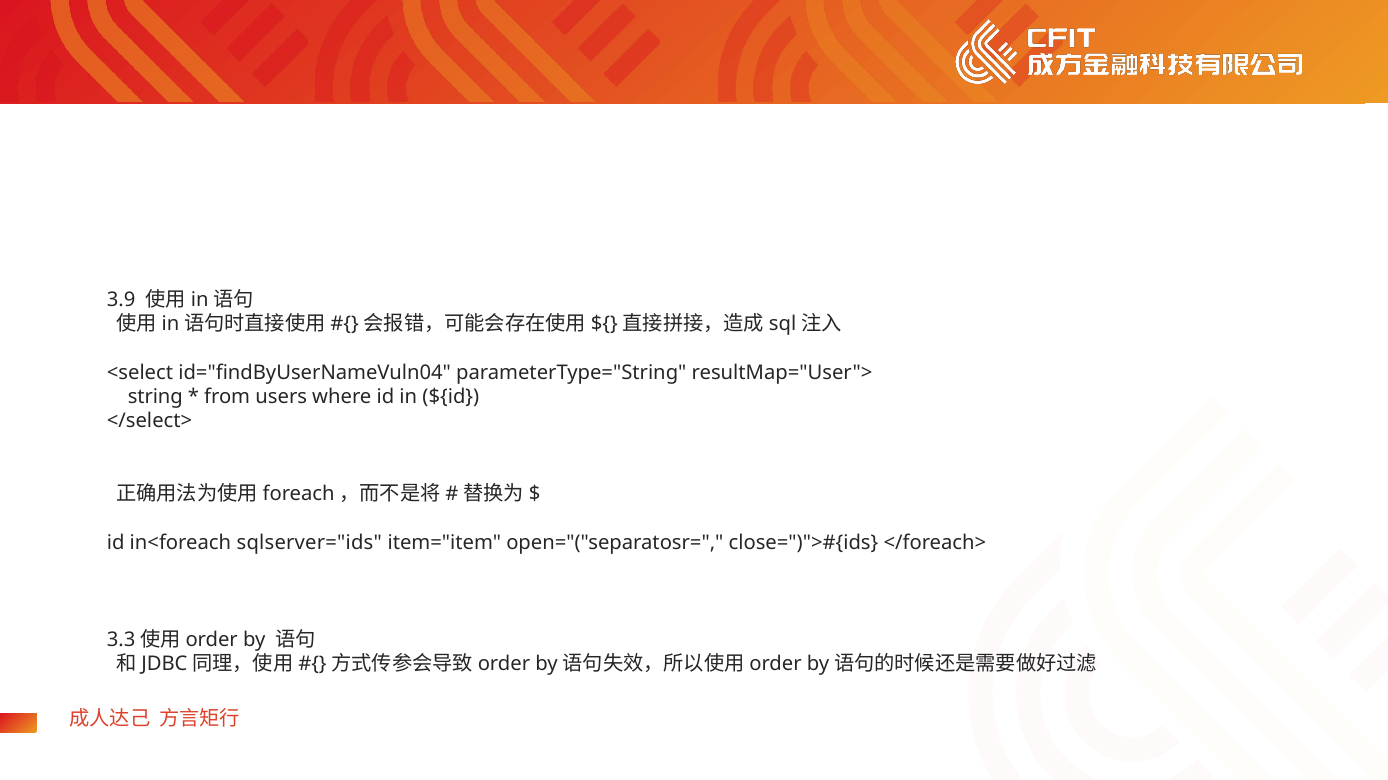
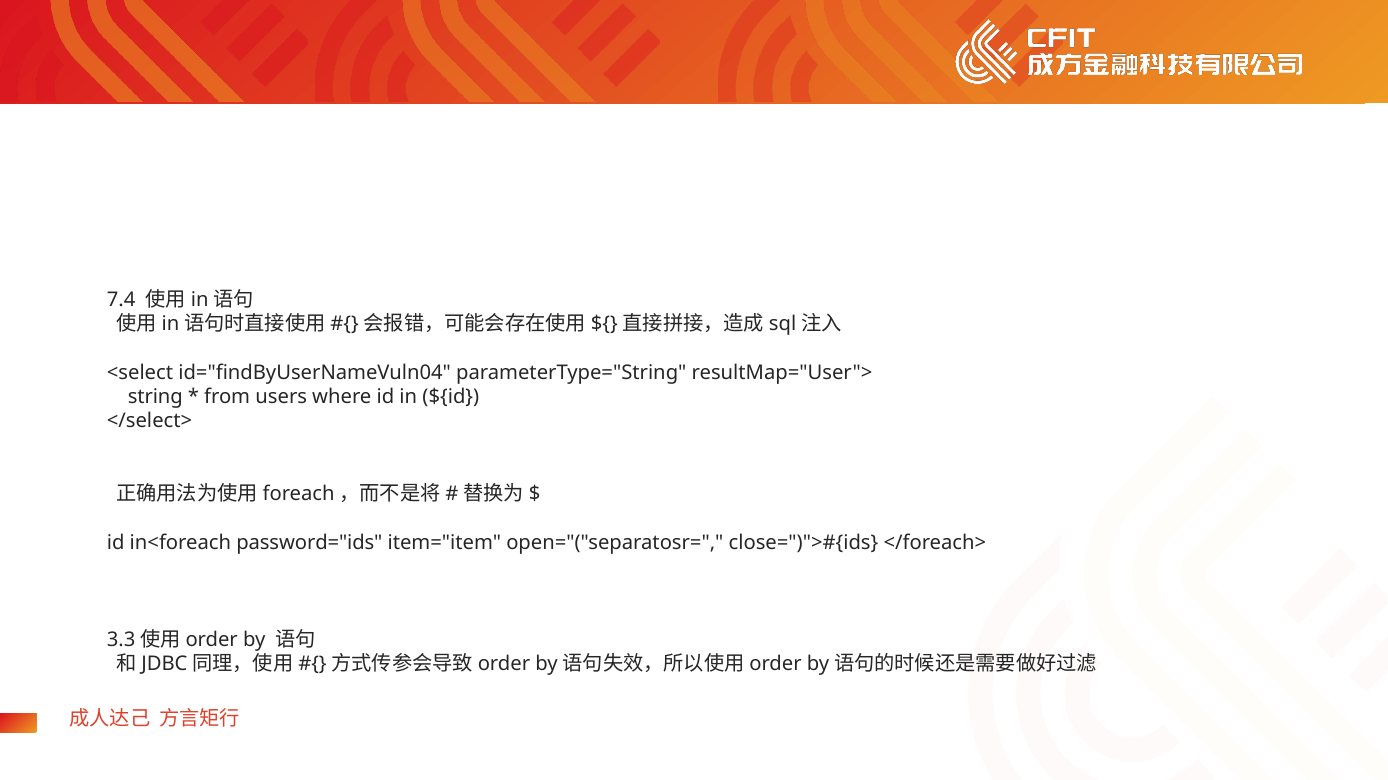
3.9: 3.9 -> 7.4 (121, 300)
sqlserver="ids: sqlserver="ids -> password="ids (309, 543)
